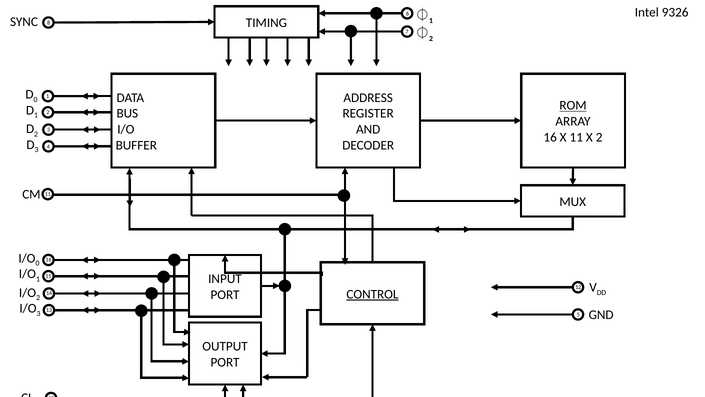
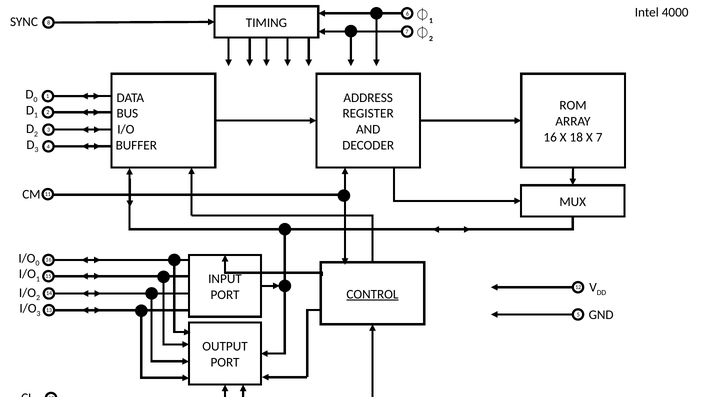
9326: 9326 -> 4000 (675, 13)
ROM underline: present -> none (573, 106)
X 11: 11 -> 18 (576, 137)
X 2: 2 -> 7 (599, 137)
